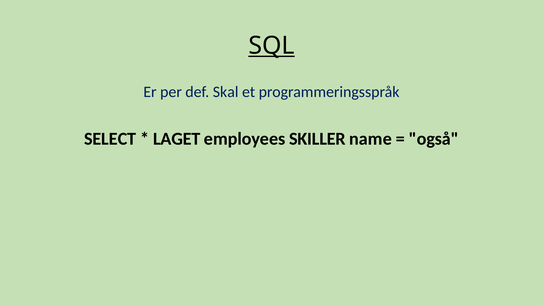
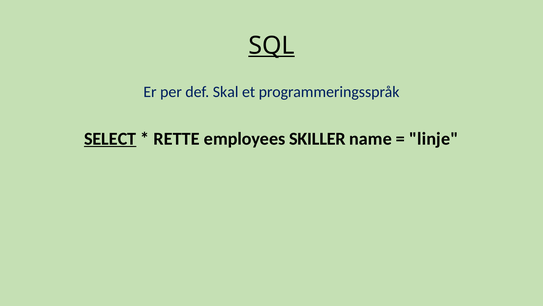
SELECT underline: none -> present (110, 139)
LAGET: LAGET -> RETTE (177, 139)
også: også -> linje (434, 139)
